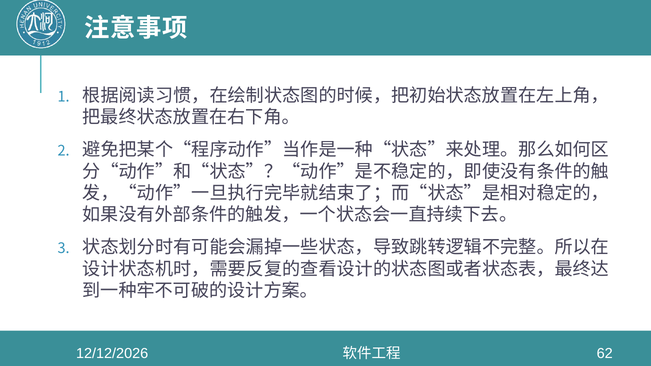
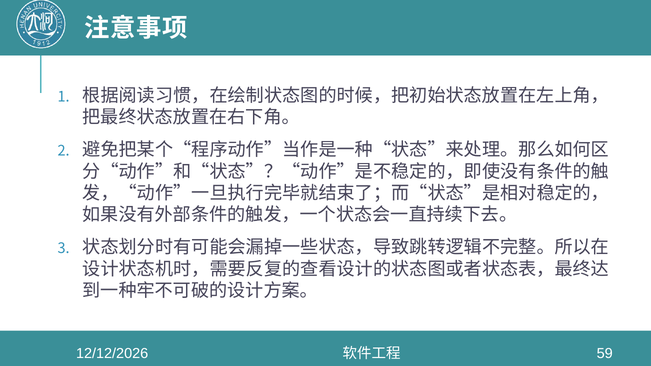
62: 62 -> 59 (605, 354)
